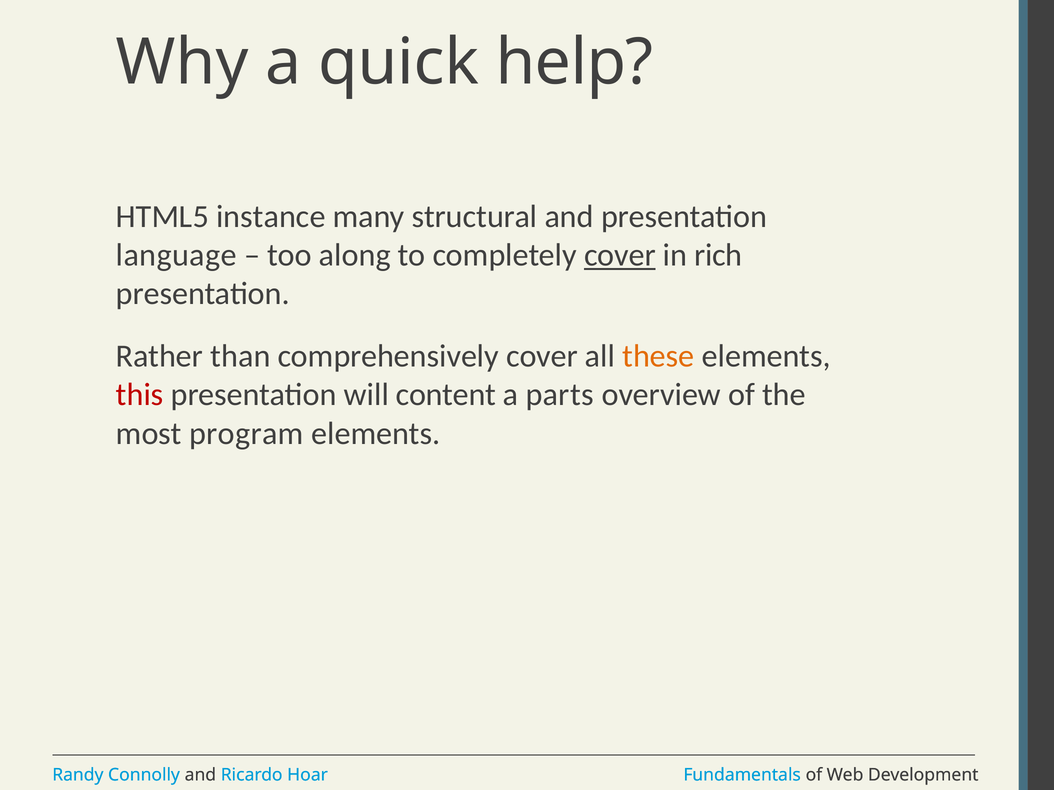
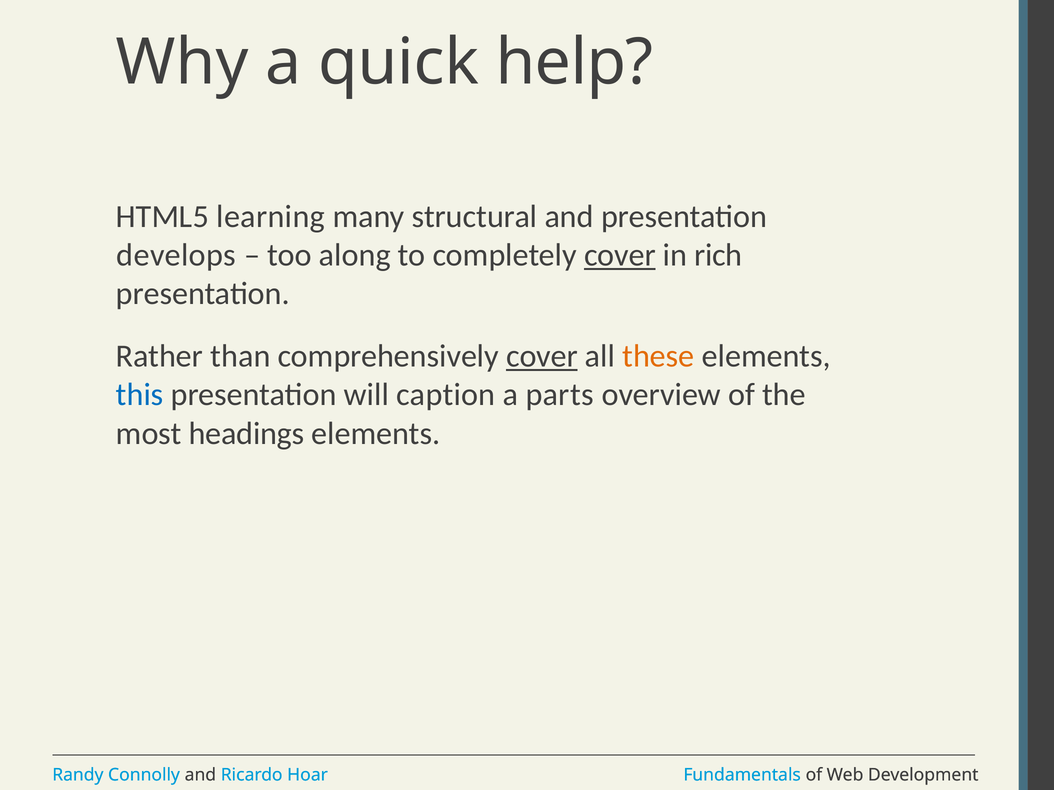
instance: instance -> learning (271, 217)
language: language -> develops (176, 255)
cover underline: none -> present (542, 356)
this colour: red -> blue (140, 395)
content: content -> caption (446, 395)
program: program -> headings (247, 434)
